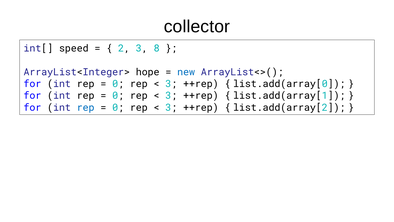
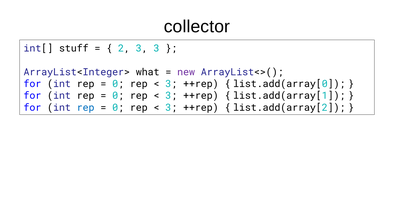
speed: speed -> stuff (74, 48)
3 8: 8 -> 3 (157, 48)
hope: hope -> what (148, 72)
new colour: blue -> purple (186, 72)
